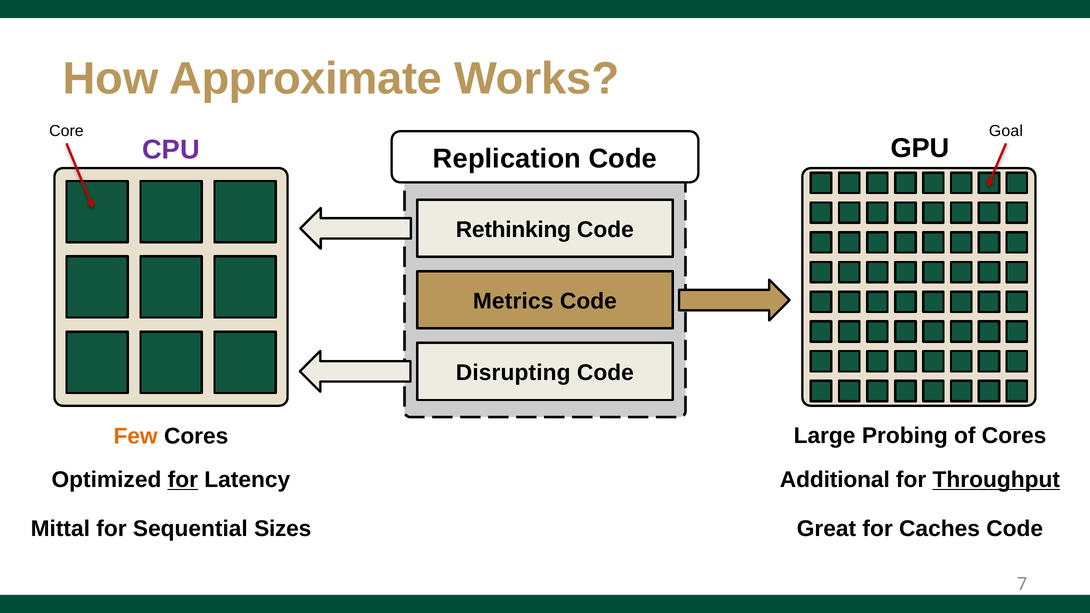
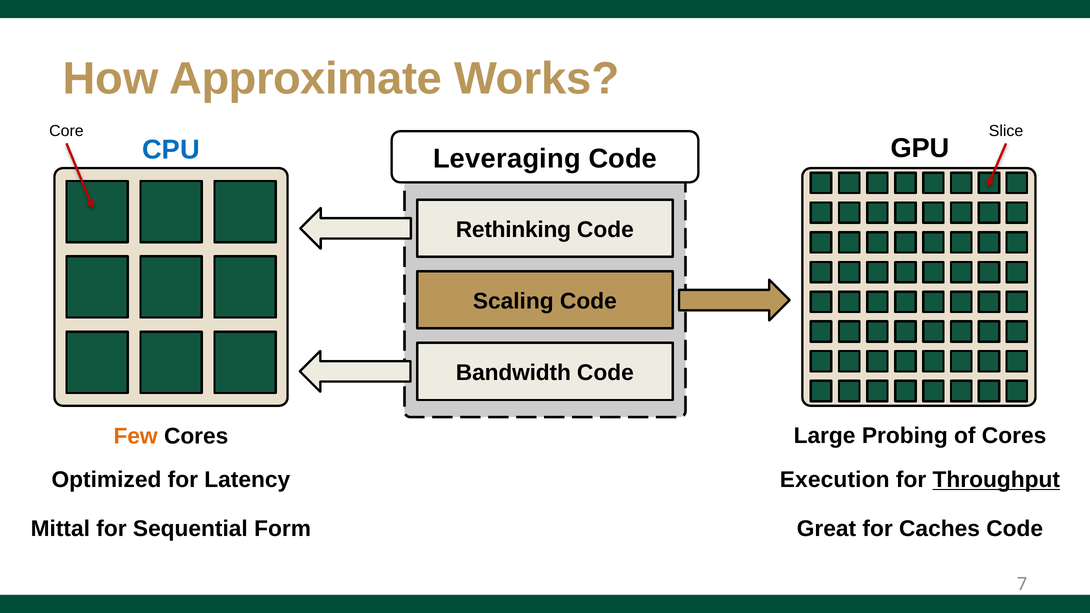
Goal: Goal -> Slice (1006, 131)
CPU colour: purple -> blue (171, 150)
Replication: Replication -> Leveraging (507, 159)
Metrics: Metrics -> Scaling (513, 301)
Disrupting: Disrupting -> Bandwidth (513, 373)
for underline: present -> none (183, 480)
Additional: Additional -> Execution (835, 480)
Sizes: Sizes -> Form (283, 529)
